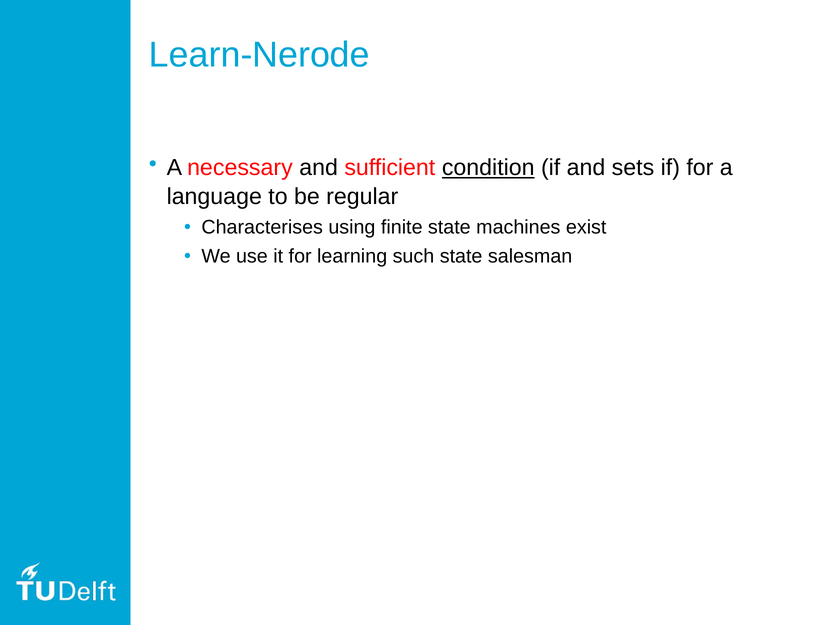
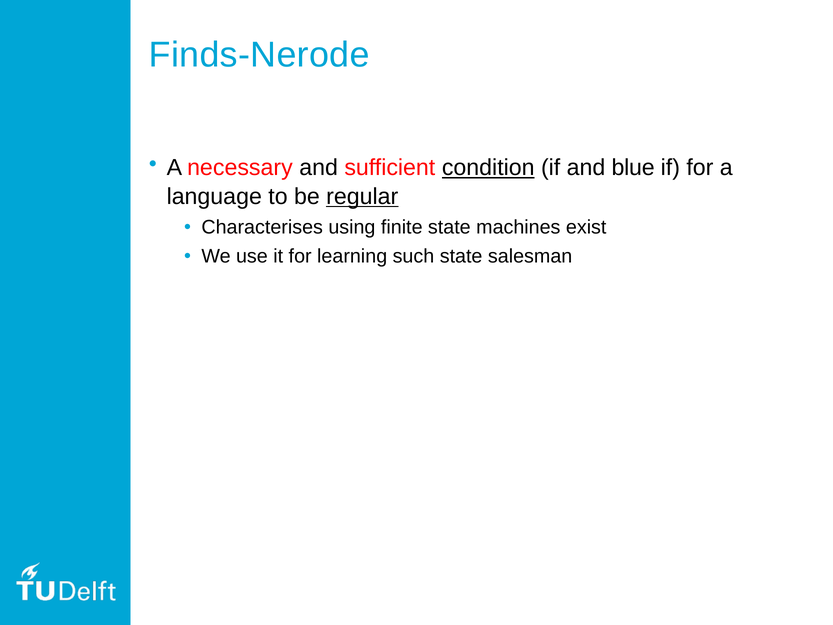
Learn-Nerode: Learn-Nerode -> Finds-Nerode (259, 55)
sets: sets -> blue (633, 168)
regular underline: none -> present (362, 196)
